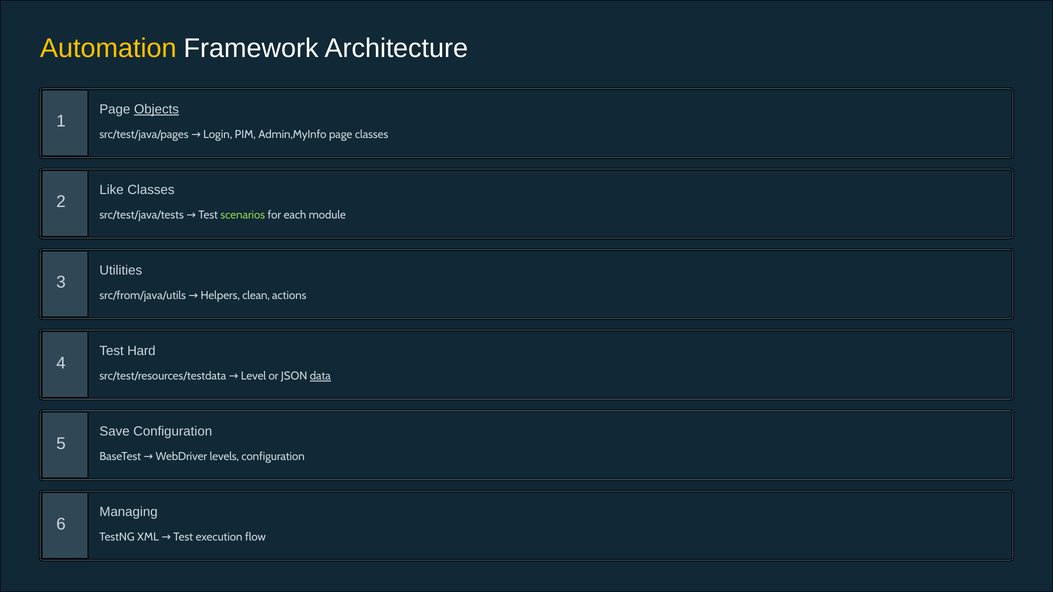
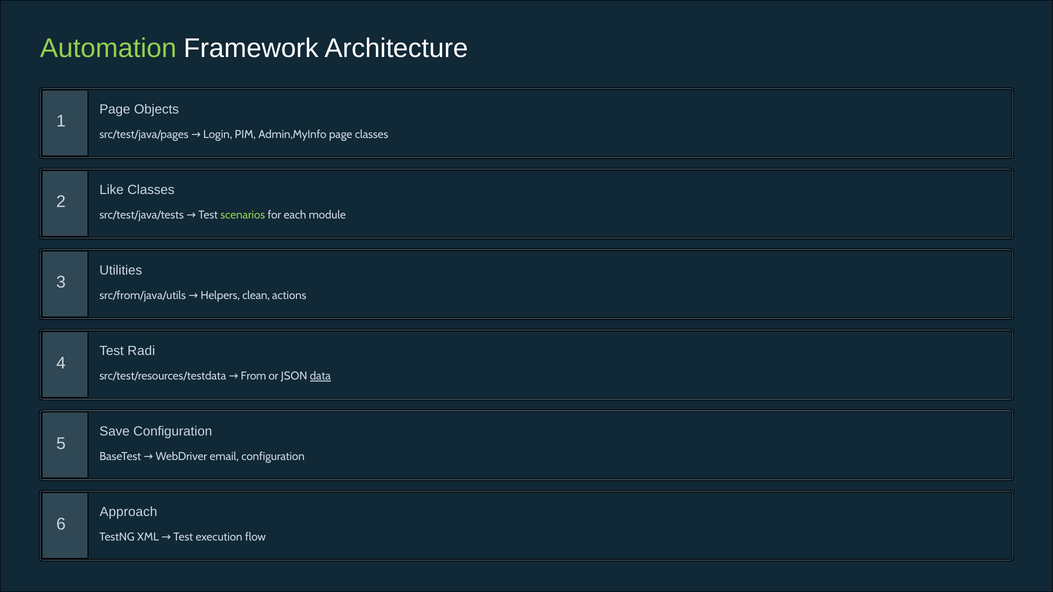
Automation colour: yellow -> light green (108, 49)
Objects underline: present -> none (157, 109)
Hard: Hard -> Radi (141, 351)
Level: Level -> From (253, 376)
levels: levels -> email (224, 457)
Managing: Managing -> Approach (128, 512)
